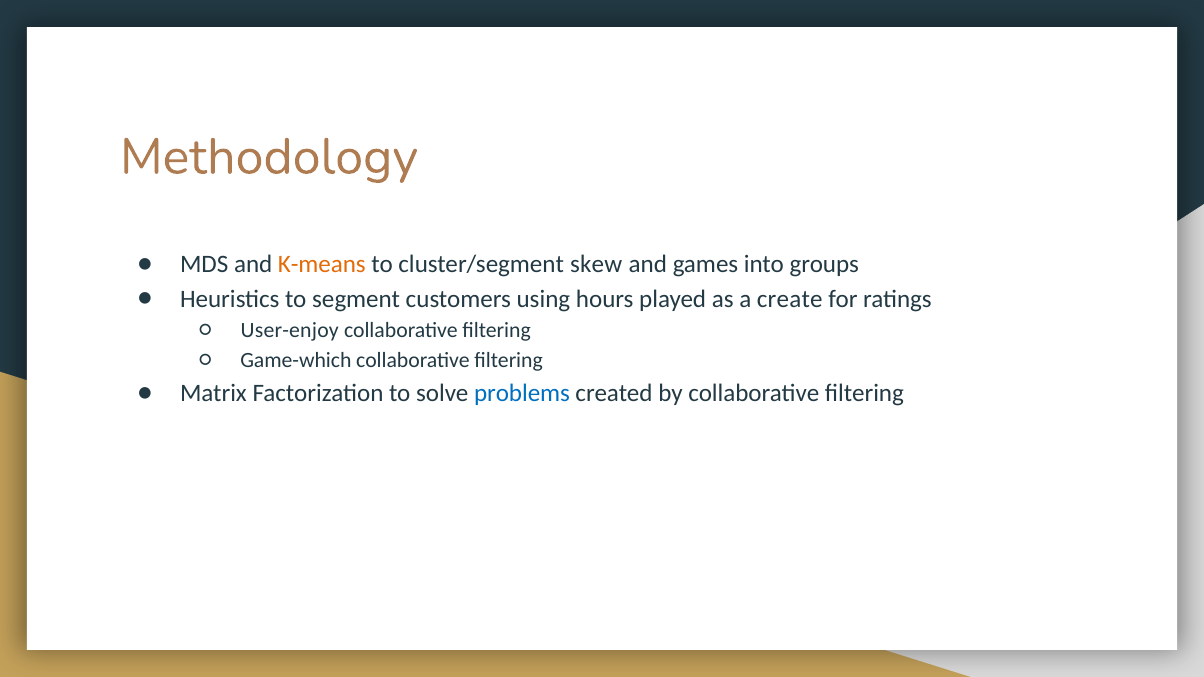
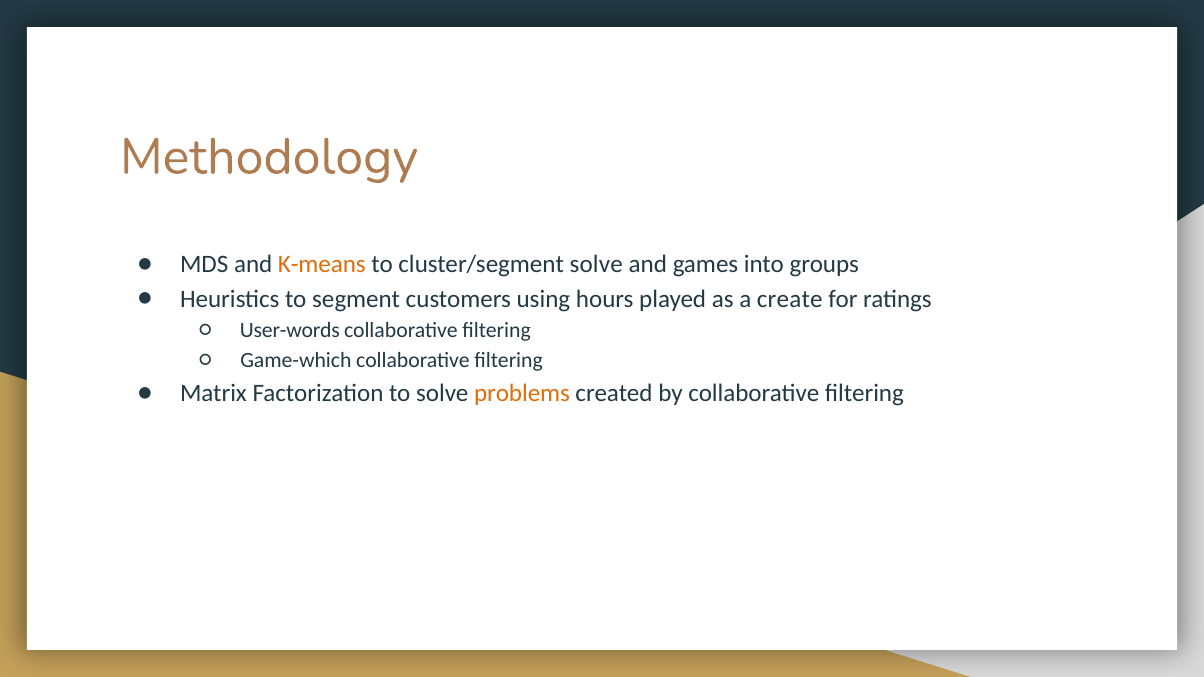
cluster/segment skew: skew -> solve (596, 265)
User-enjoy: User-enjoy -> User-words (290, 331)
problems colour: blue -> orange (522, 394)
